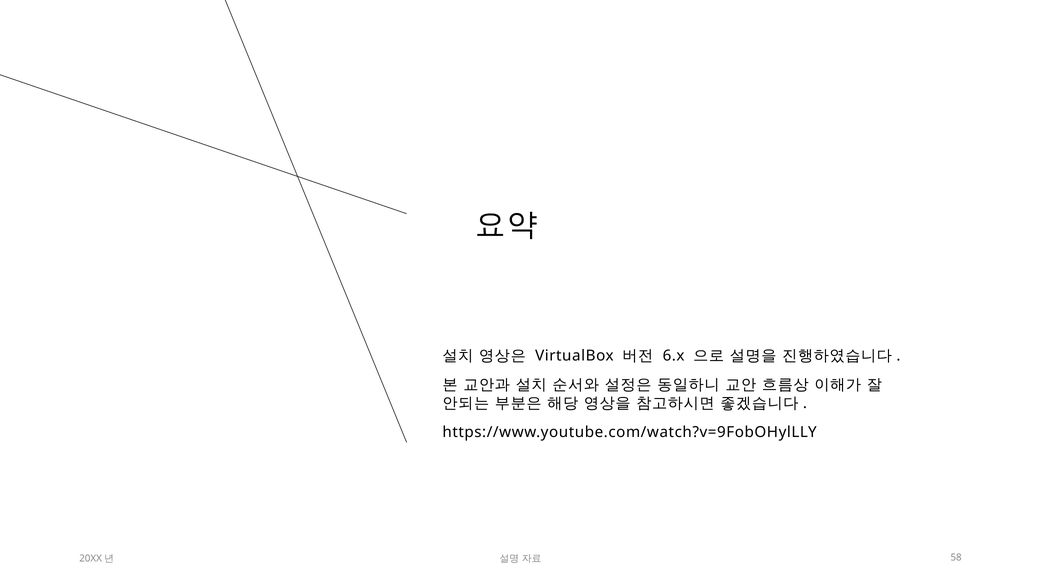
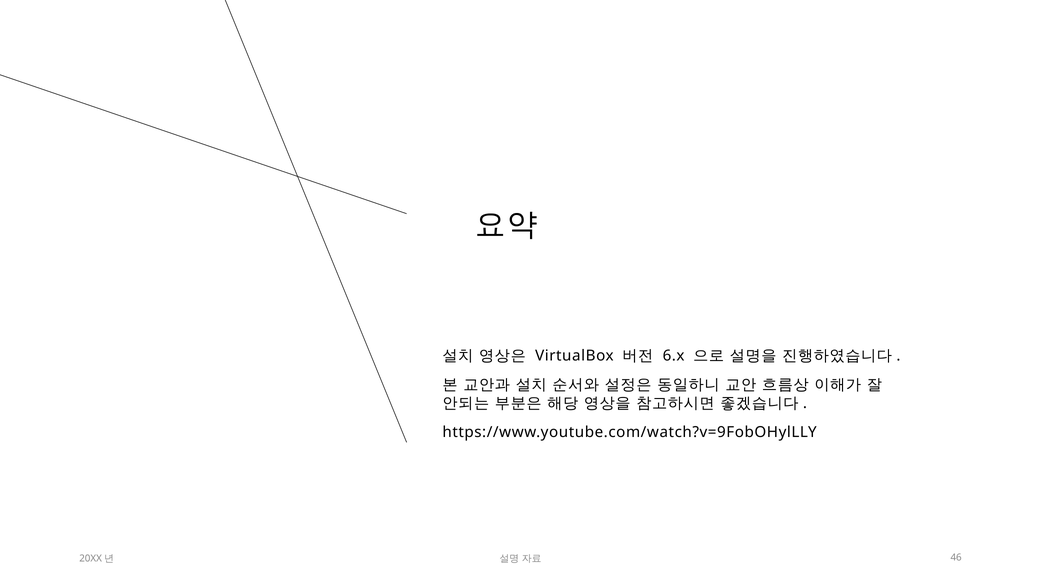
58: 58 -> 46 (956, 558)
